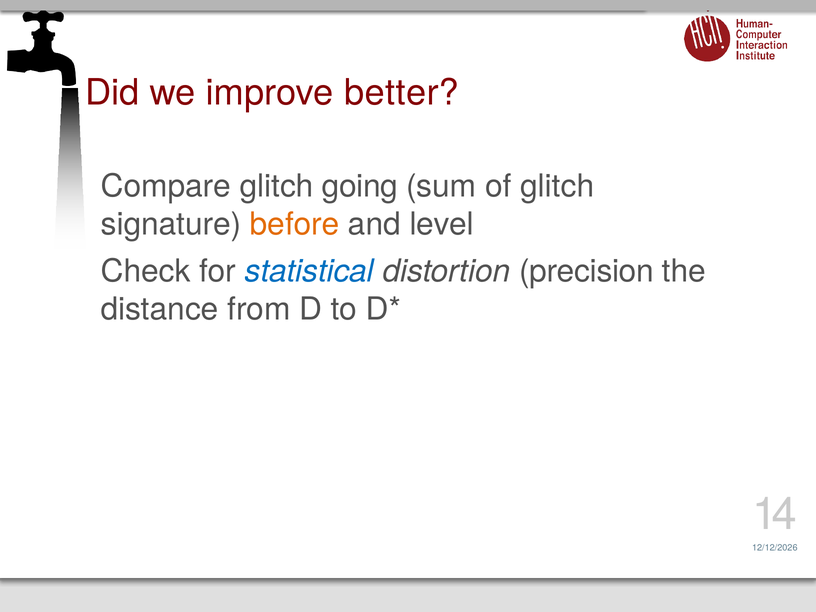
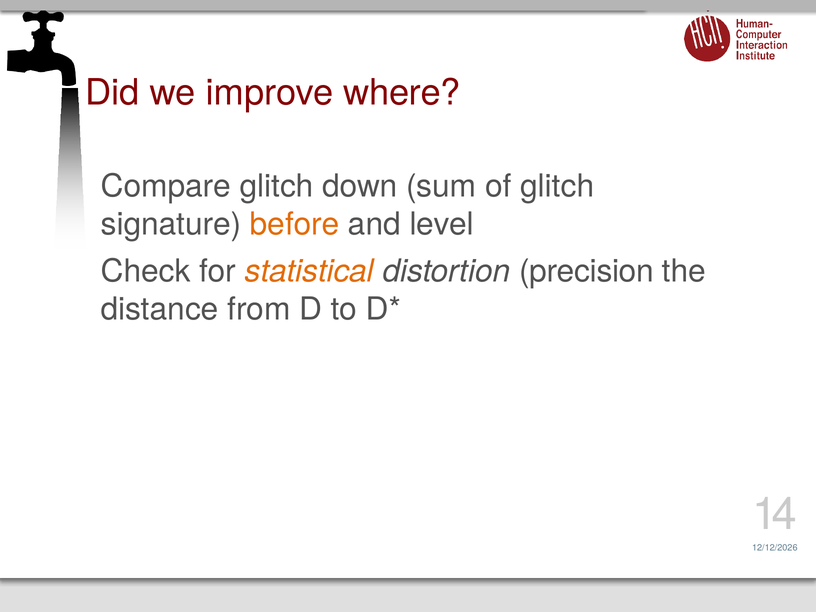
better: better -> where (402, 93)
going: going -> down (360, 186)
statistical colour: blue -> orange (309, 271)
